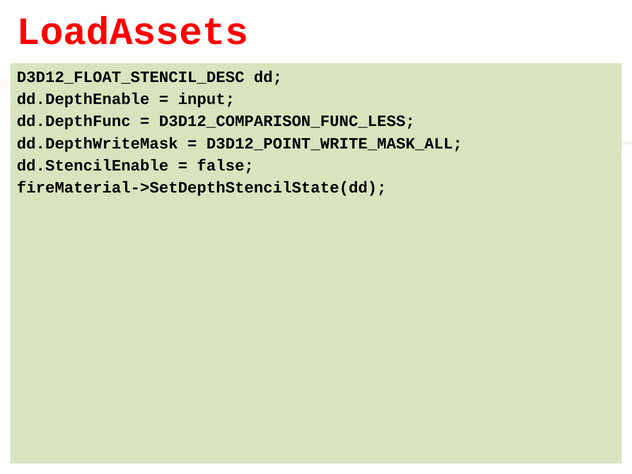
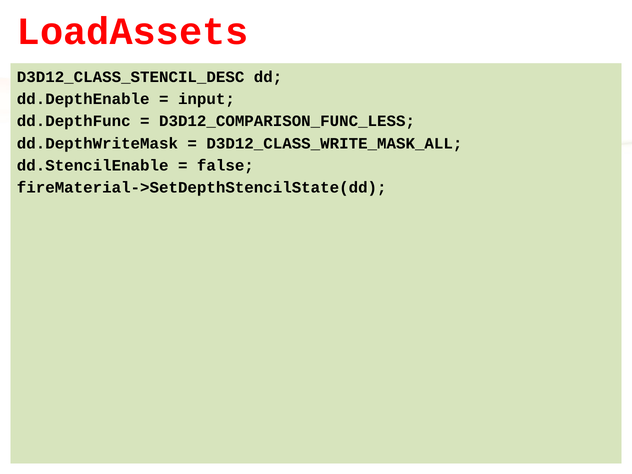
D3D12_FLOAT_STENCIL_DESC: D3D12_FLOAT_STENCIL_DESC -> D3D12_CLASS_STENCIL_DESC (131, 77)
D3D12_POINT_WRITE_MASK_ALL: D3D12_POINT_WRITE_MASK_ALL -> D3D12_CLASS_WRITE_MASK_ALL (334, 143)
